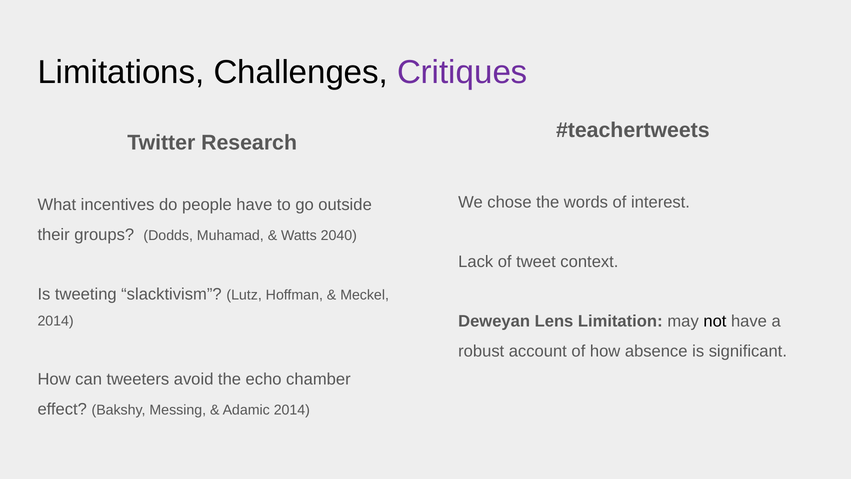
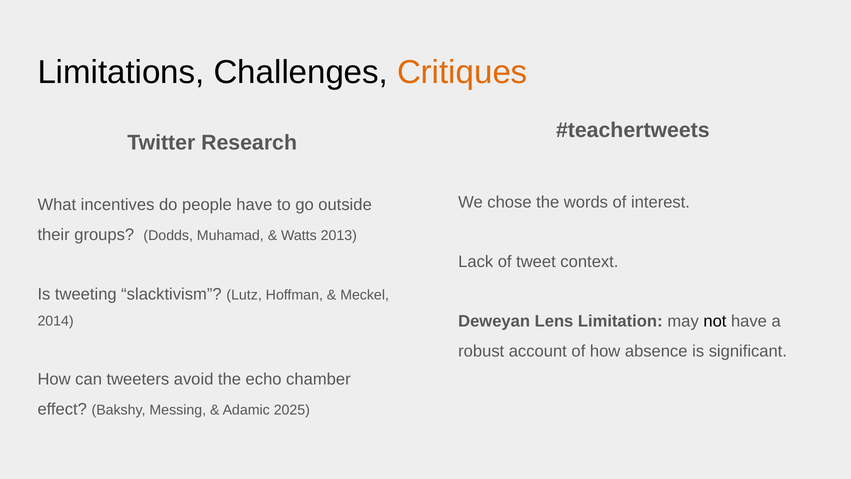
Critiques colour: purple -> orange (462, 72)
2040: 2040 -> 2013 (339, 235)
Adamic 2014: 2014 -> 2025 (292, 410)
